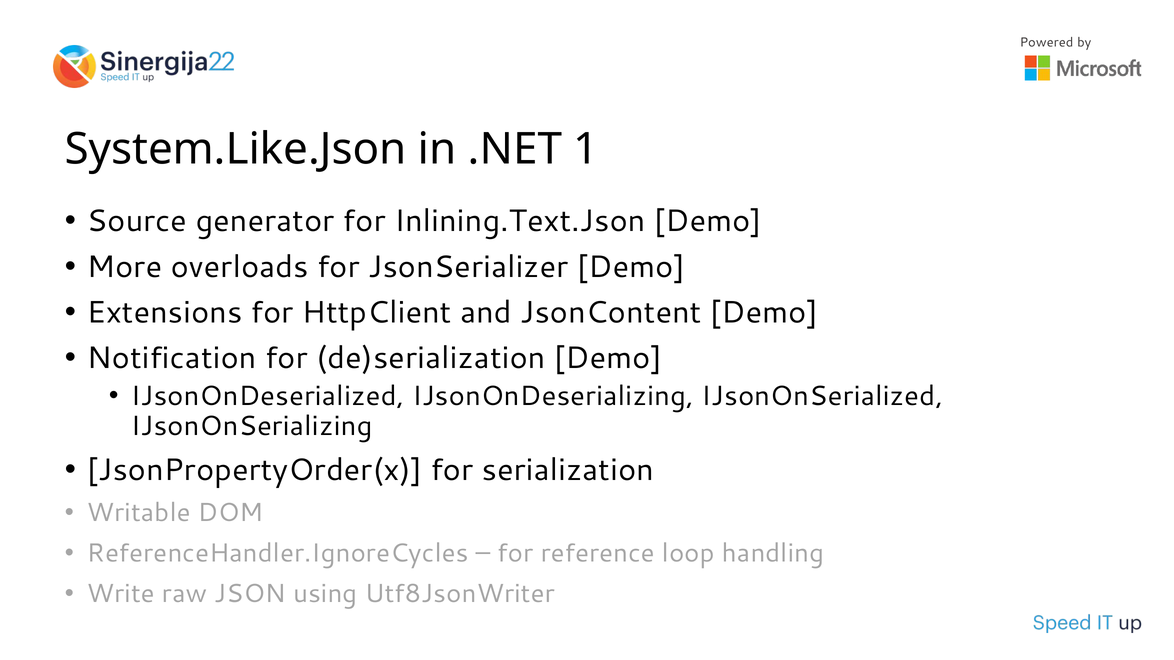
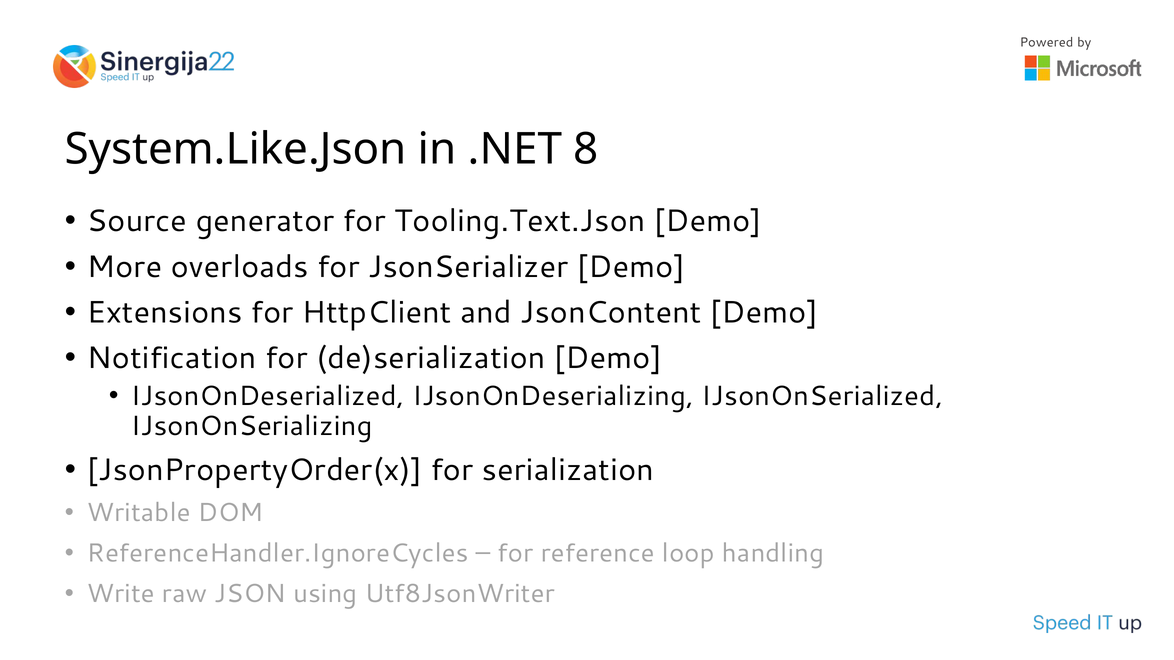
1: 1 -> 8 (586, 149)
Inlining.Text.Json: Inlining.Text.Json -> Tooling.Text.Json (520, 221)
